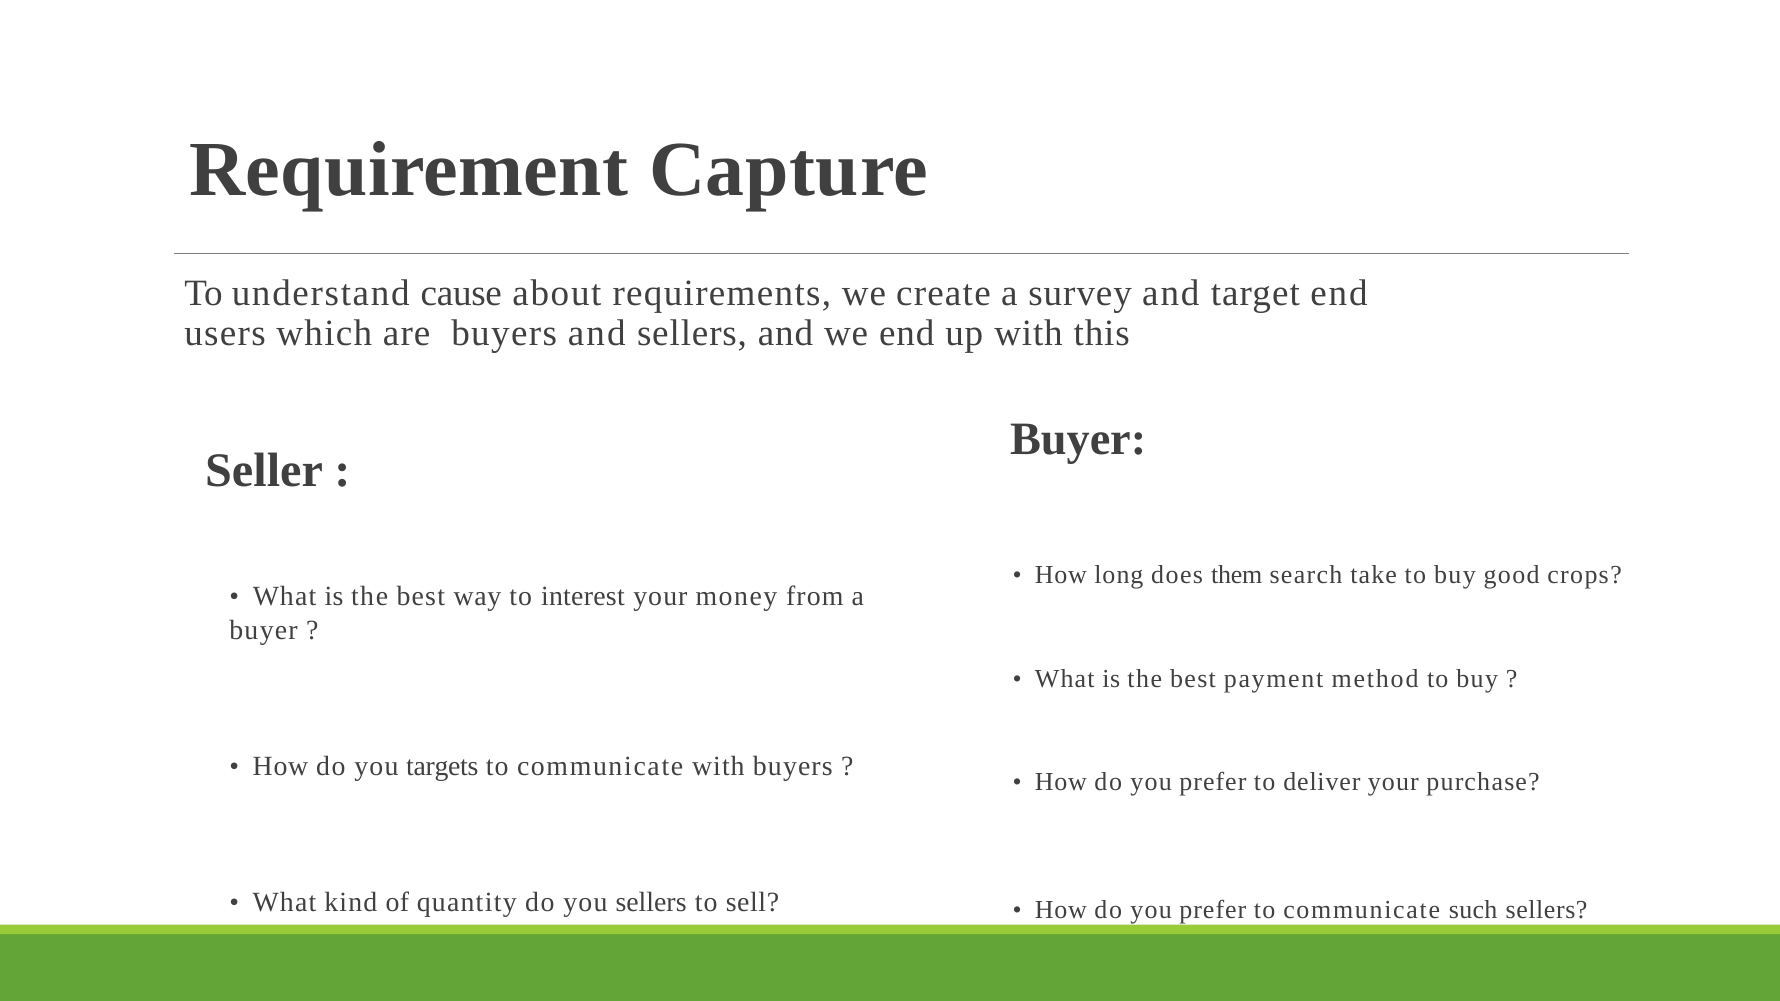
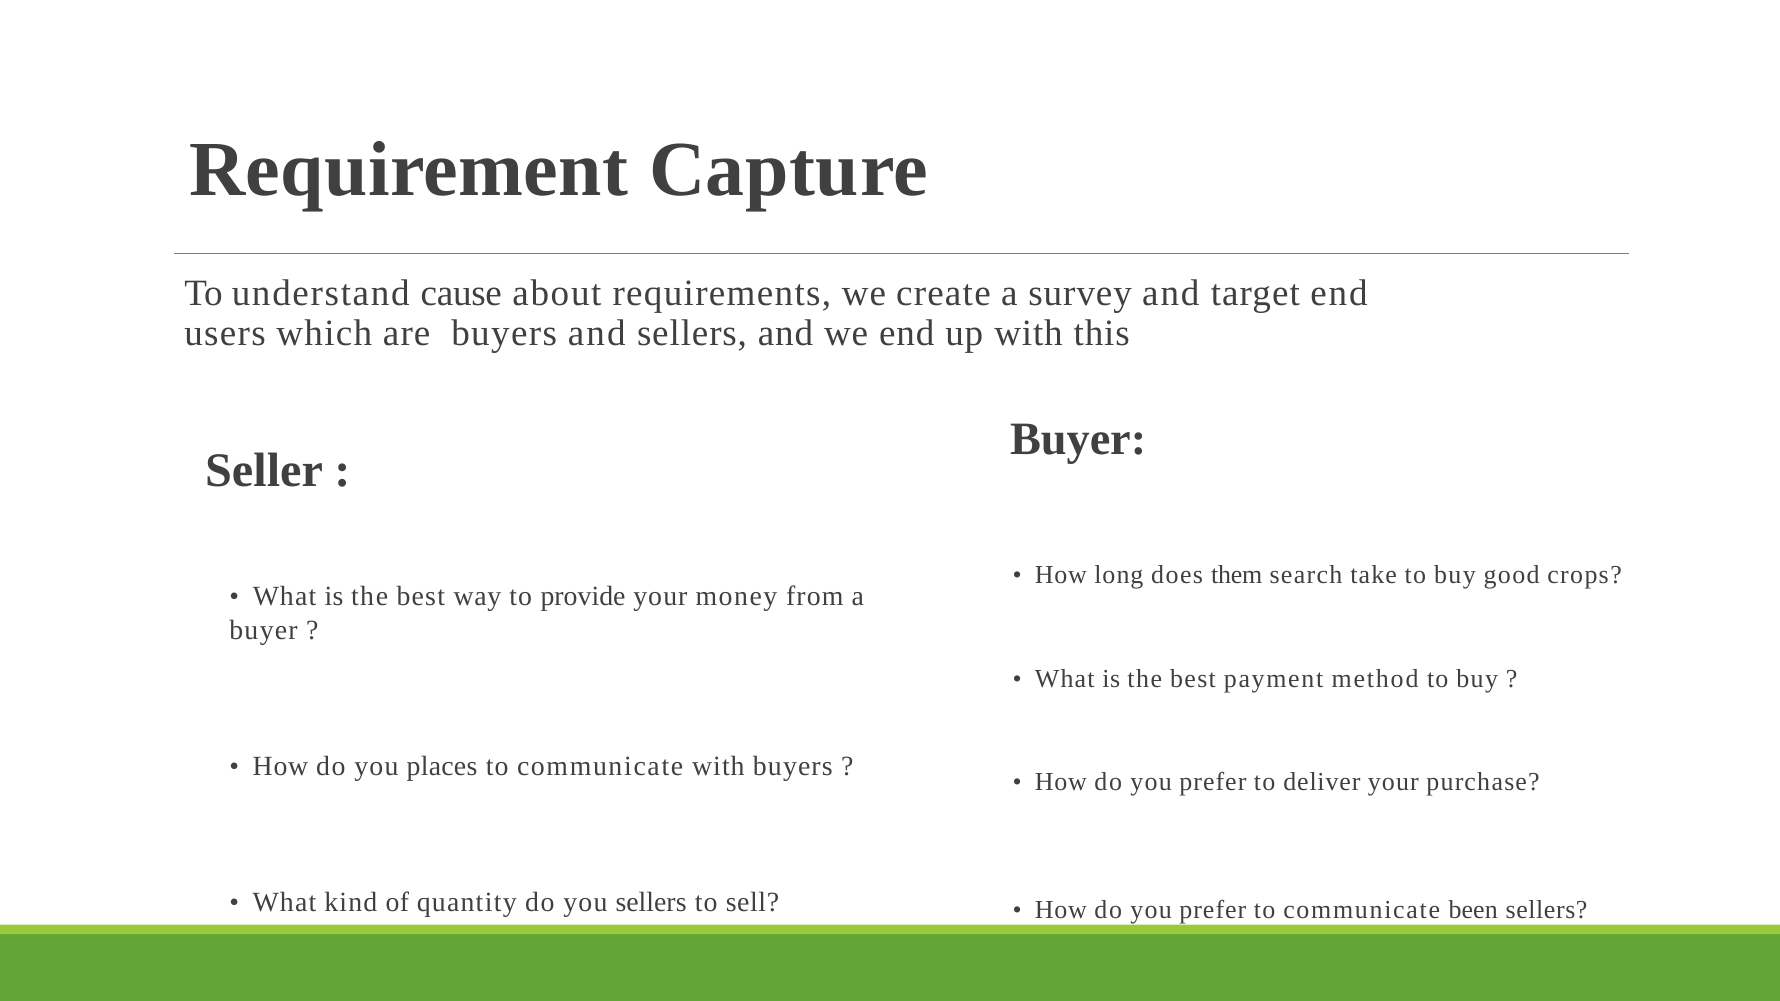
interest: interest -> provide (583, 597)
targets: targets -> places (442, 767)
such: such -> been (1473, 910)
